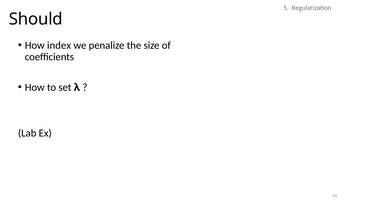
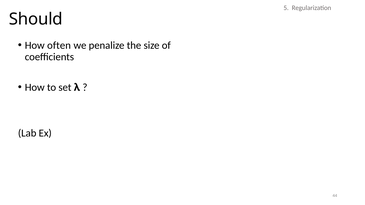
index: index -> often (59, 45)
